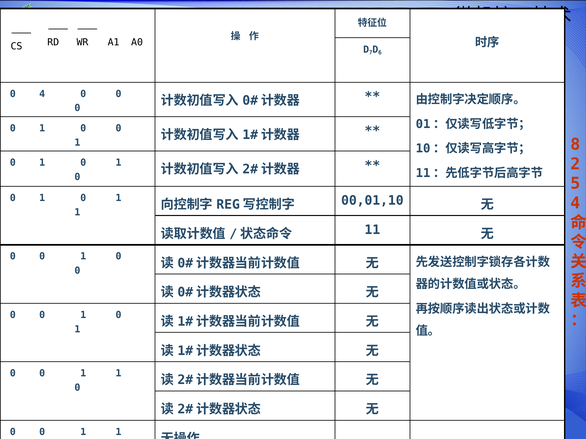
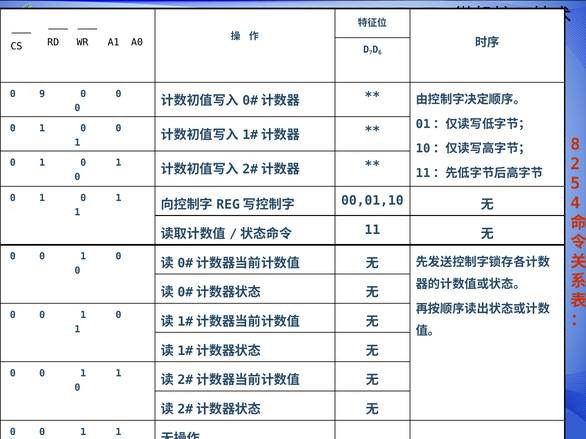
0 4: 4 -> 9 (42, 94)
